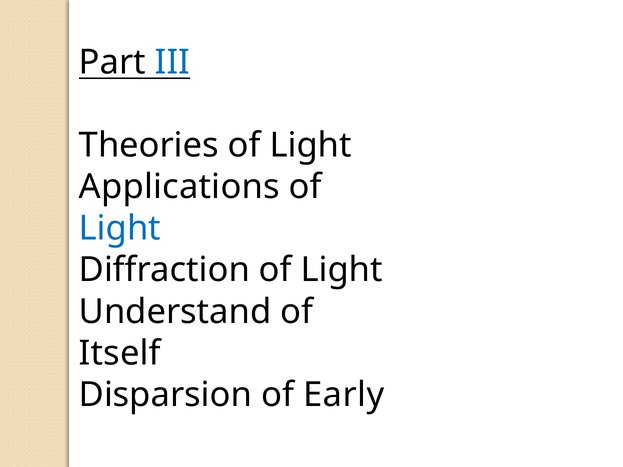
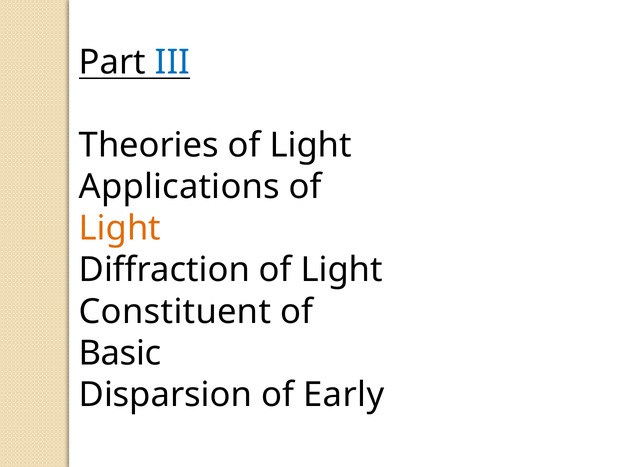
Light colour: blue -> orange (120, 229)
Understand: Understand -> Constituent (175, 312)
Itself: Itself -> Basic (120, 353)
